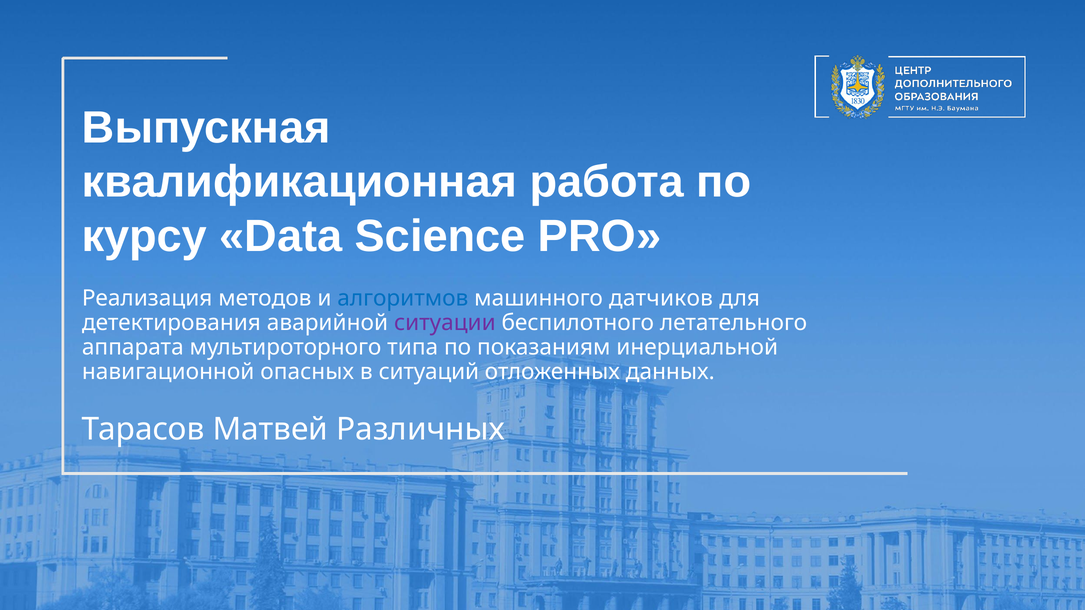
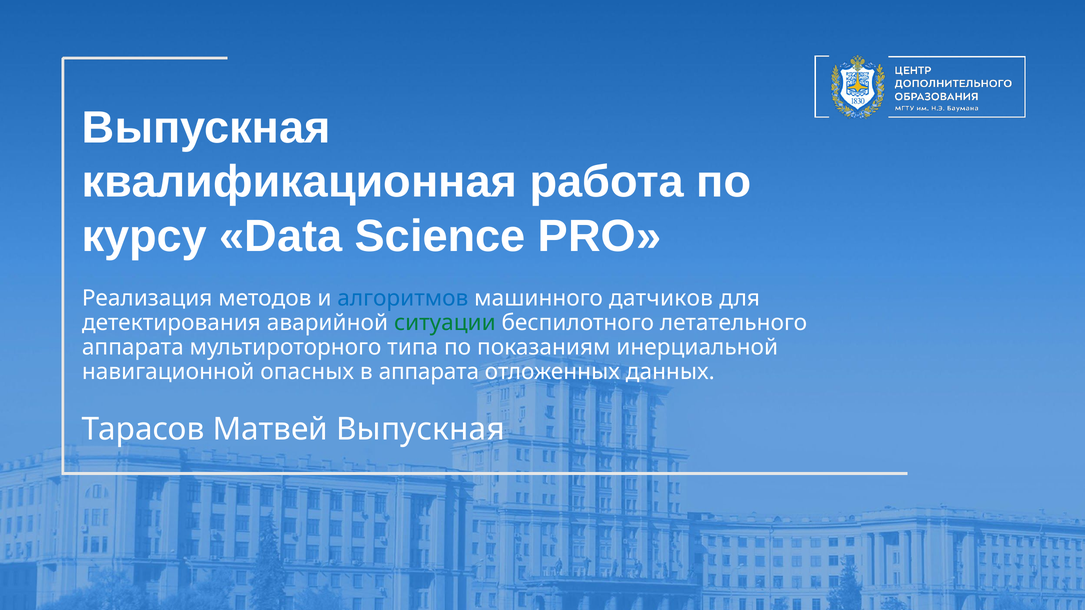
ситуации colour: purple -> green (445, 323)
в ситуаций: ситуаций -> аппарата (429, 372)
Матвей Различных: Различных -> Выпускная (421, 430)
